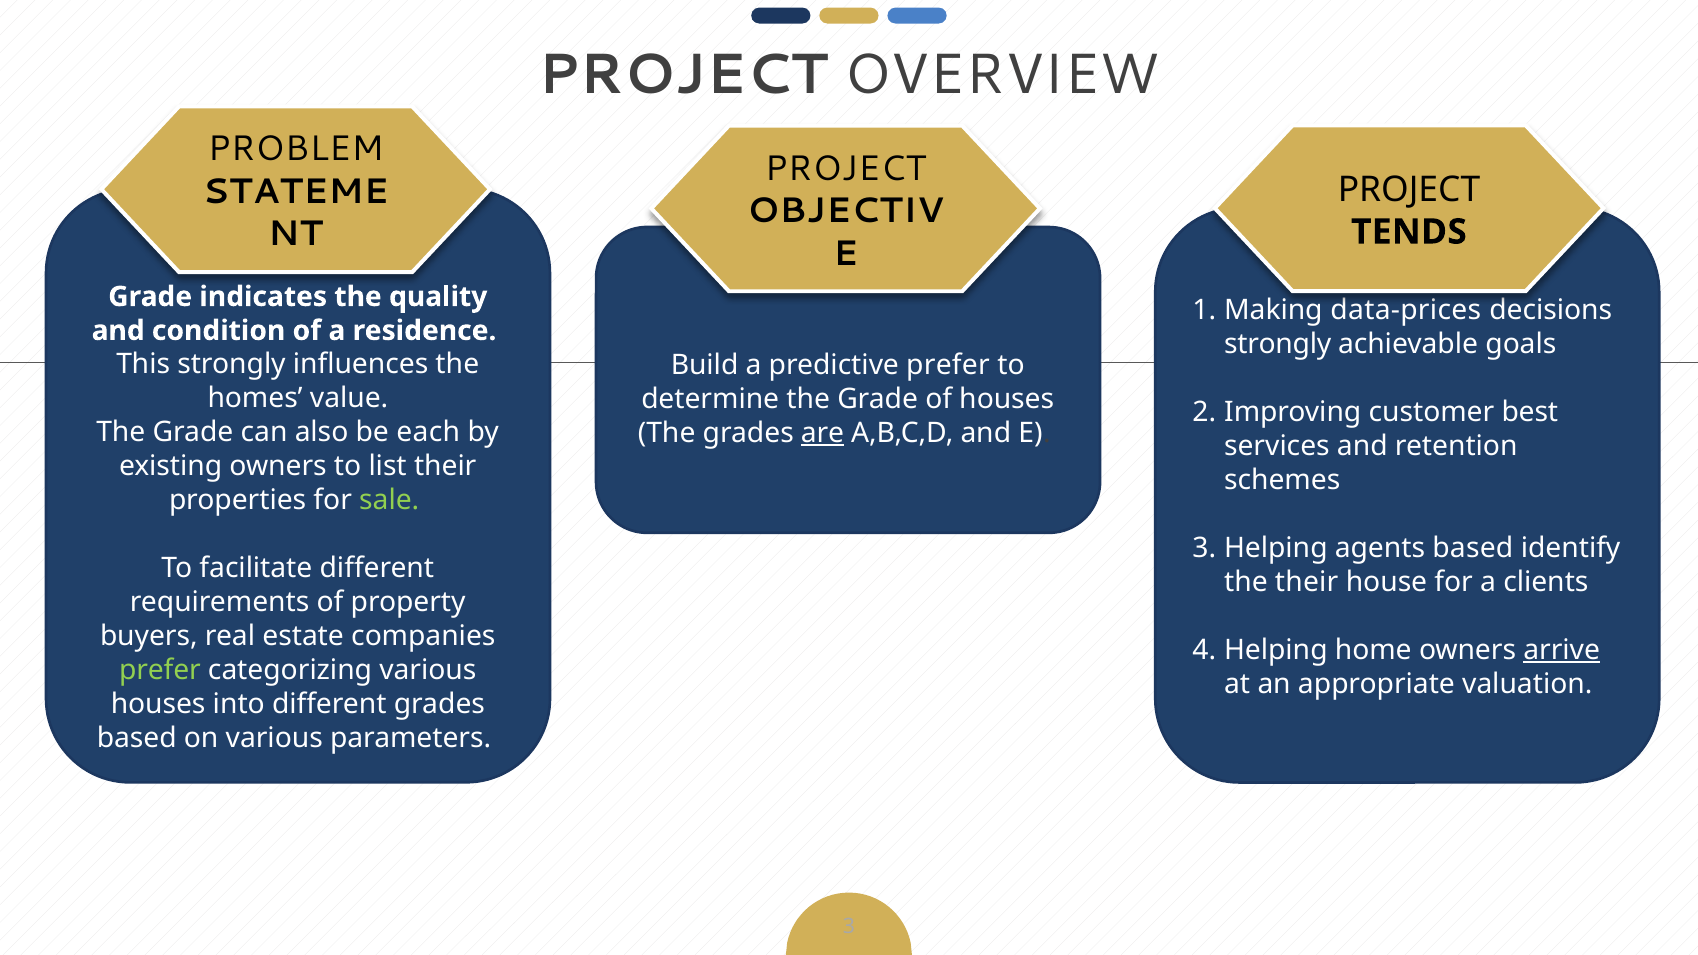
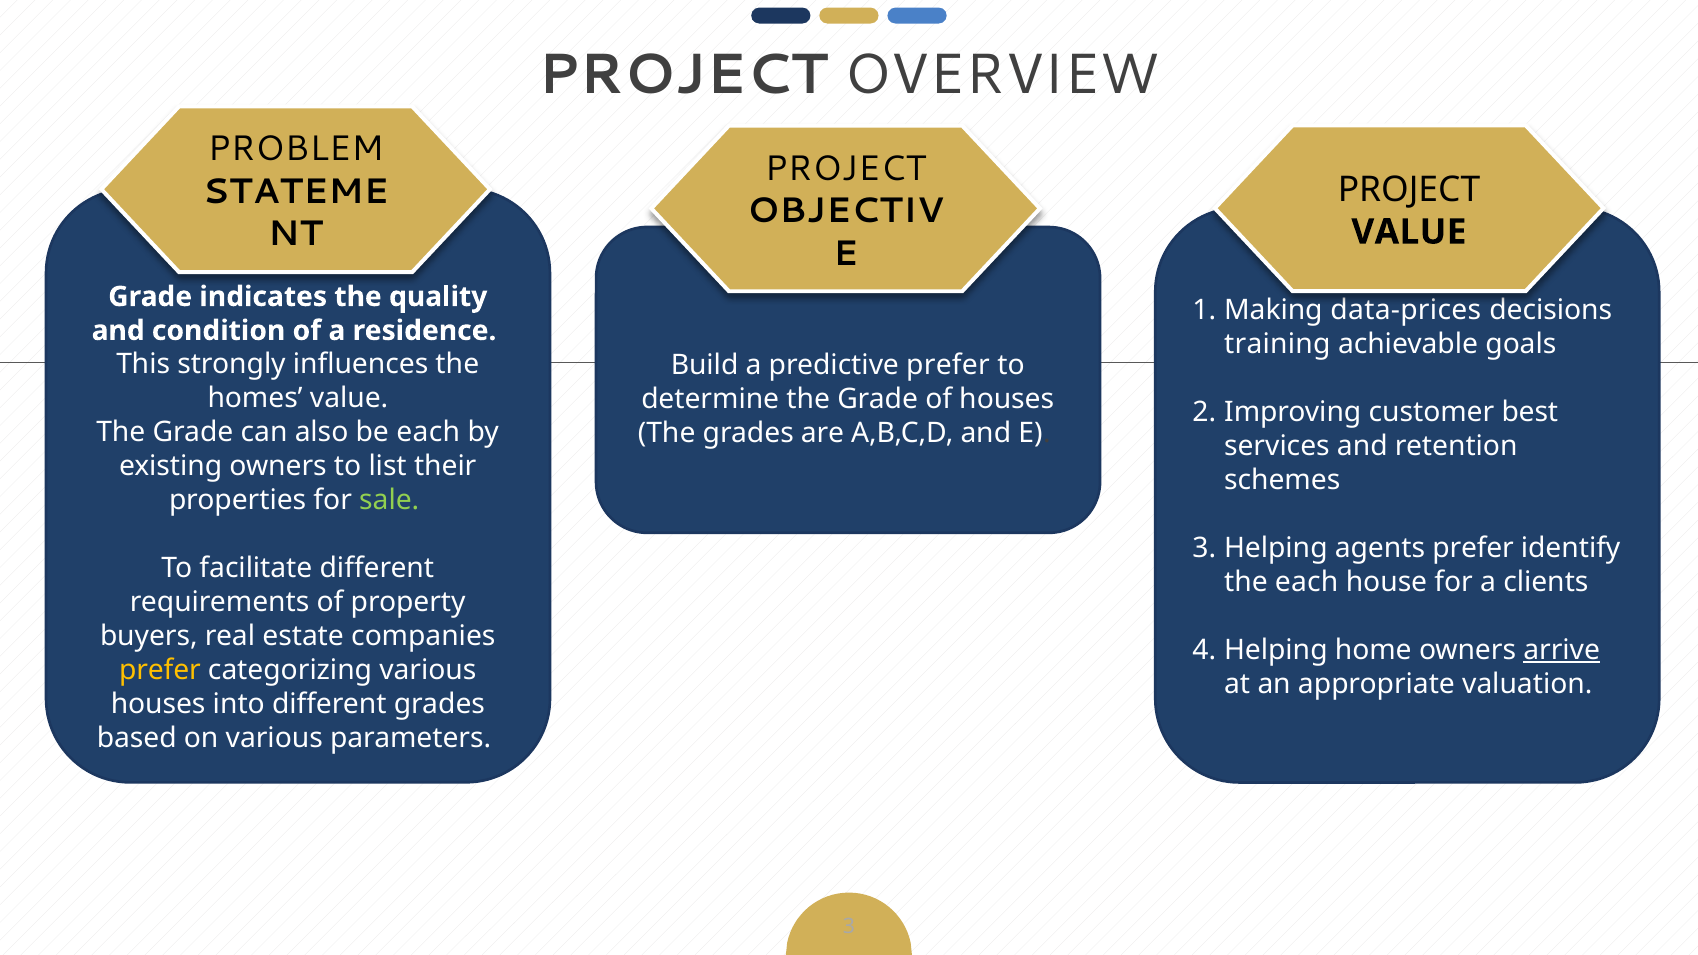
TENDS: TENDS -> VALUE (1409, 232)
strongly: strongly -> training (1277, 344)
are underline: present -> none (823, 433)
agents based: based -> prefer (1473, 548)
the their: their -> each (1307, 582)
prefer colour: light green -> yellow (160, 670)
